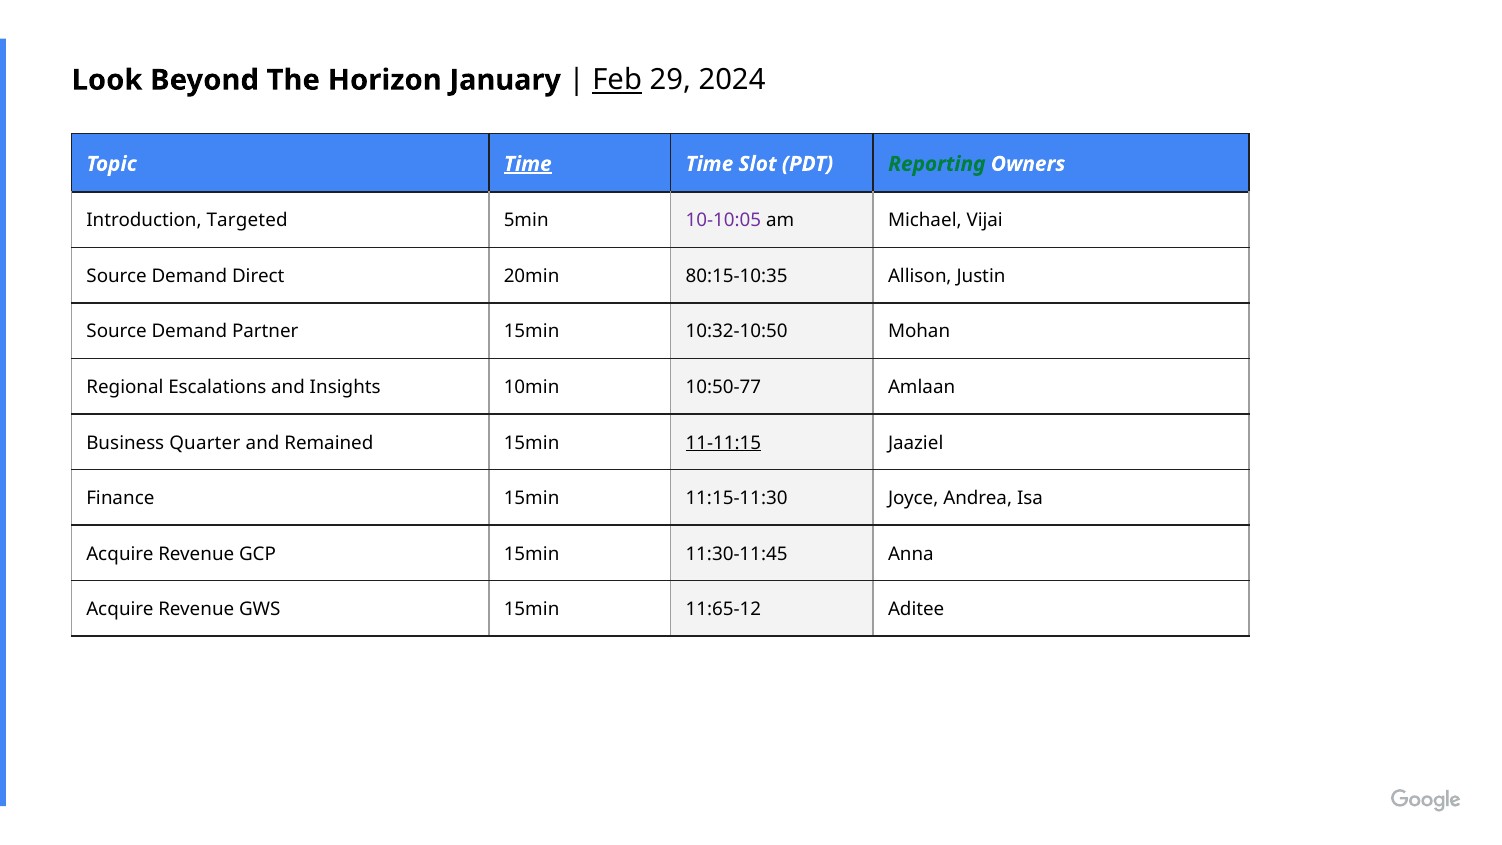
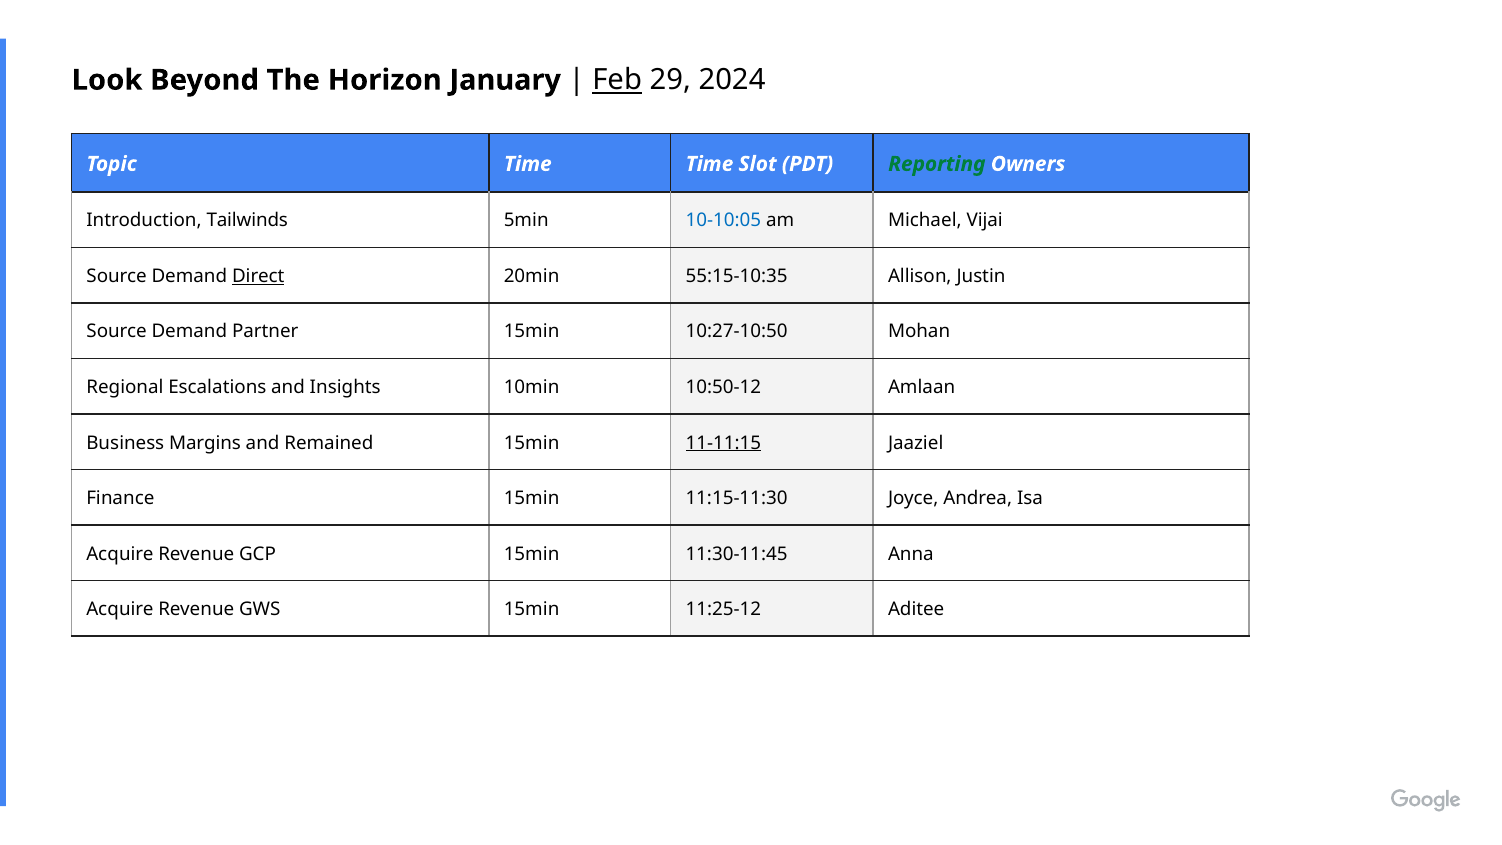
Time underline: present -> none (528, 164)
Targeted: Targeted -> Tailwinds (247, 221)
10-10:05 colour: purple -> blue (723, 221)
Direct underline: none -> present (258, 276)
80:15-10:35: 80:15-10:35 -> 55:15-10:35 (737, 276)
10:32-10:50: 10:32-10:50 -> 10:27-10:50 (737, 332)
10:50-77: 10:50-77 -> 10:50-12 (723, 387)
Quarter: Quarter -> Margins (205, 443)
11:65-12: 11:65-12 -> 11:25-12 (723, 609)
